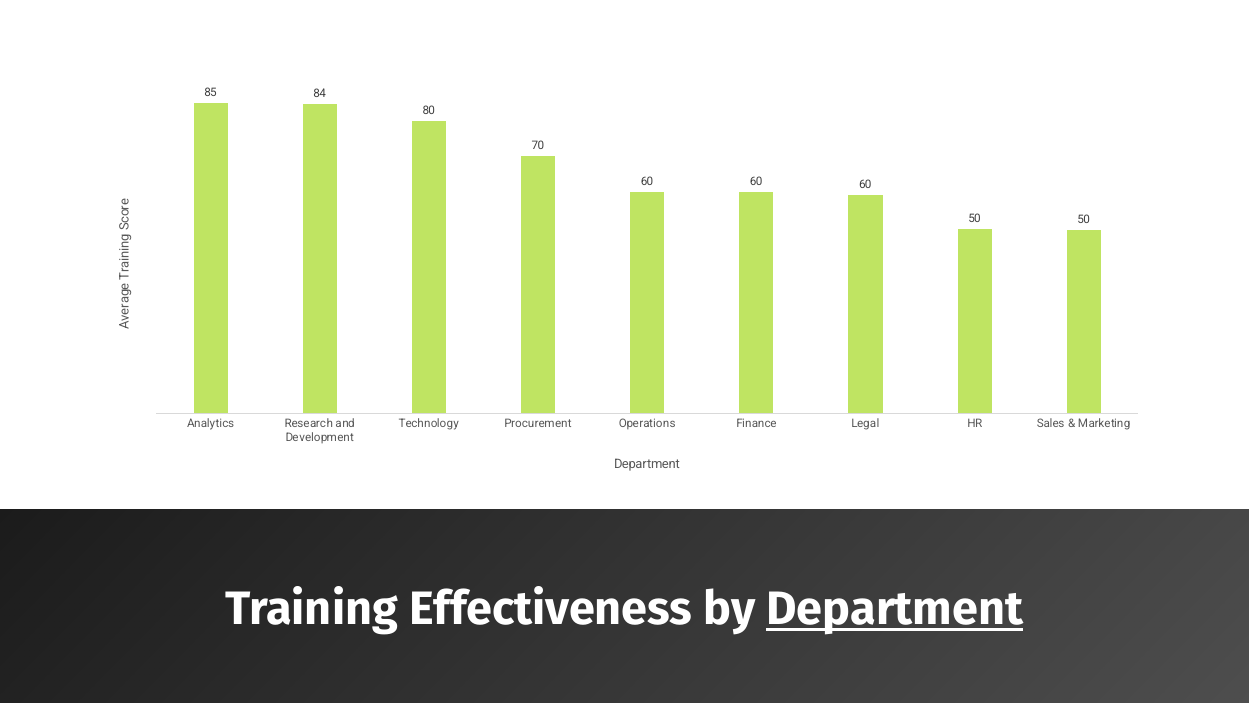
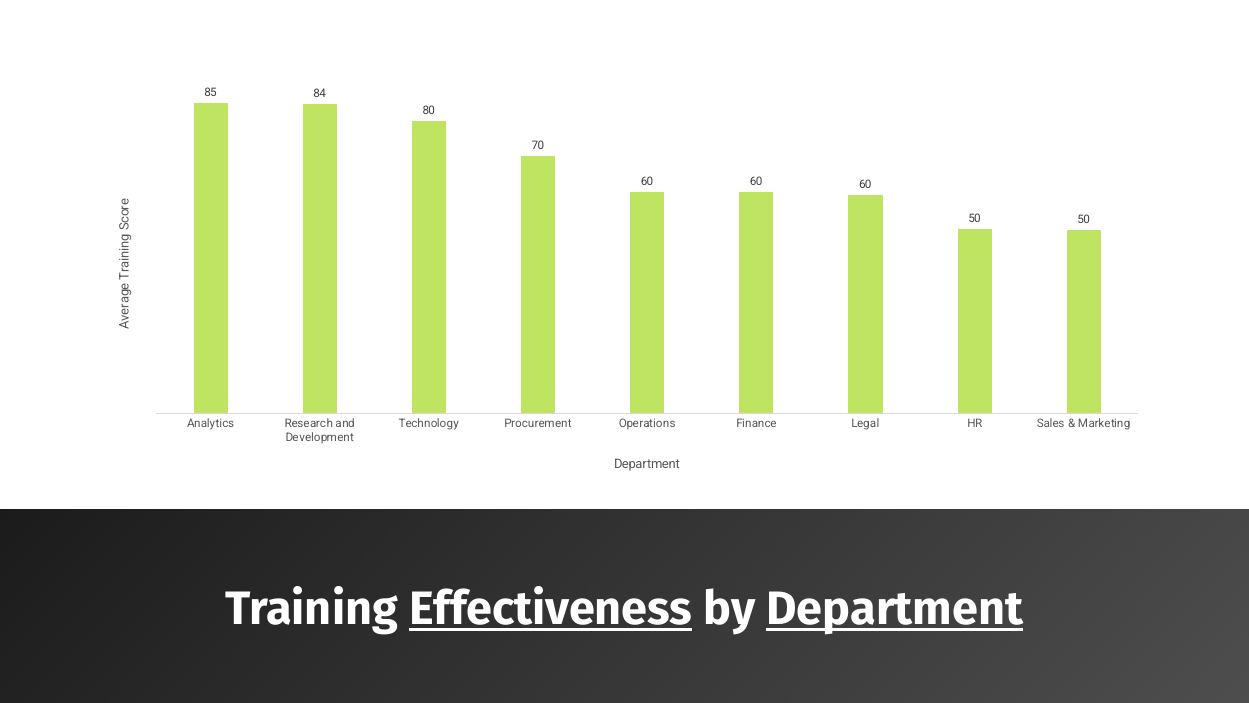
Effectiveness underline: none -> present (551, 609)
